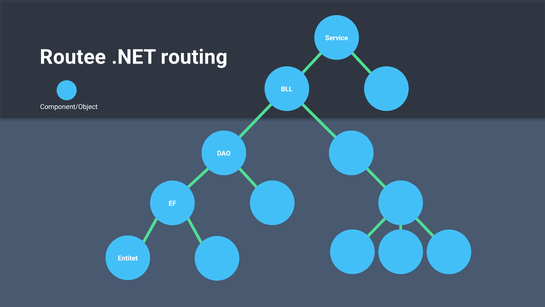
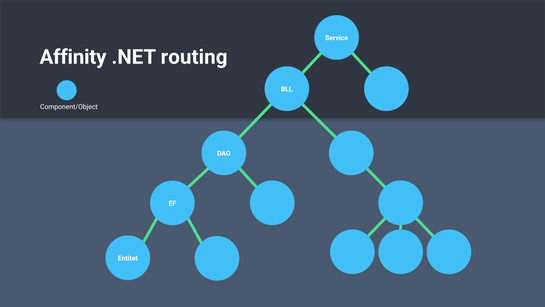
Routee: Routee -> Affinity (73, 57)
